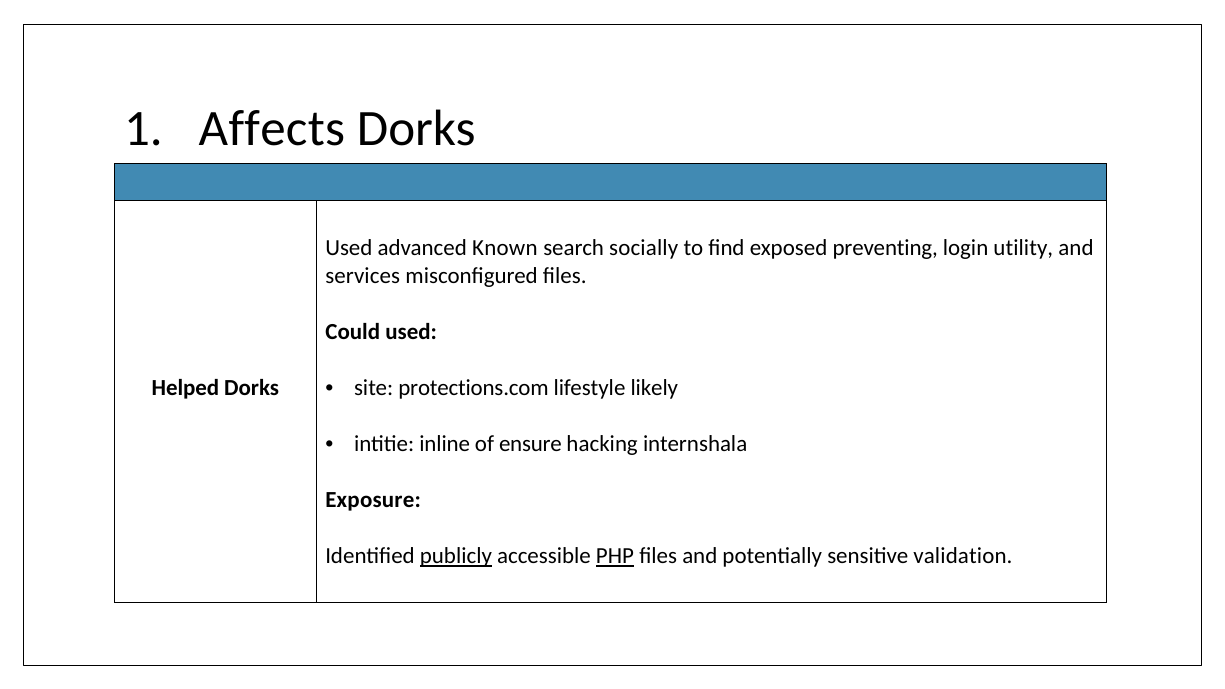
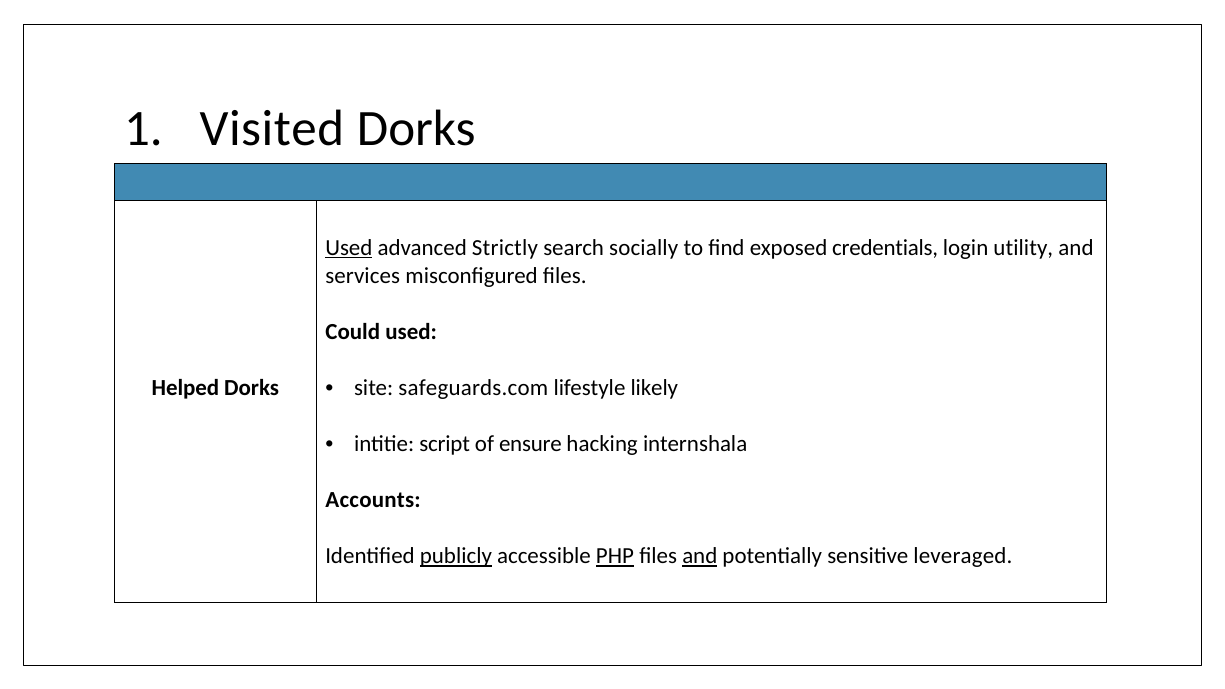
Affects: Affects -> Visited (272, 129)
Used underline: none -> present (349, 248)
Known: Known -> Strictly (505, 248)
preventing: preventing -> credentials (885, 248)
protections.com: protections.com -> safeguards.com (473, 388)
inline: inline -> script (445, 444)
Exposure: Exposure -> Accounts (373, 500)
and underline: none -> present (700, 556)
validation: validation -> leveraged (963, 556)
